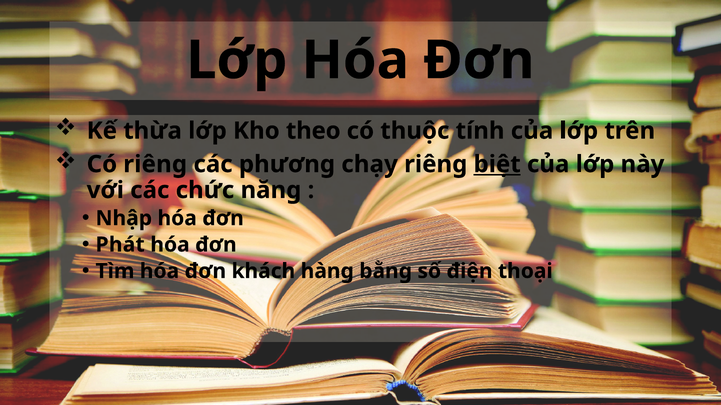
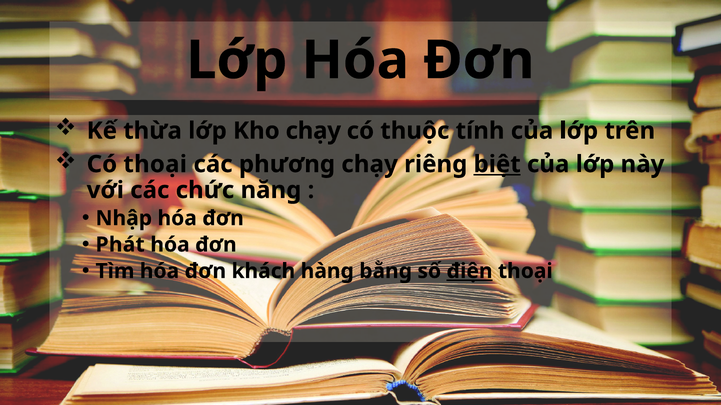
Kho theo: theo -> chạy (313, 131)
Có riêng: riêng -> thoại (155, 164)
điện underline: none -> present (470, 271)
